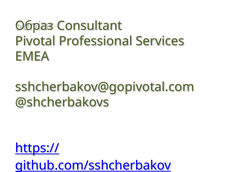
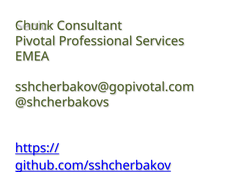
Образ: Образ -> Chunk (34, 26)
